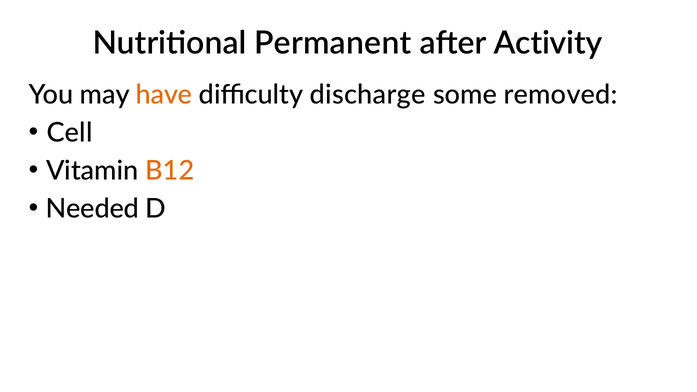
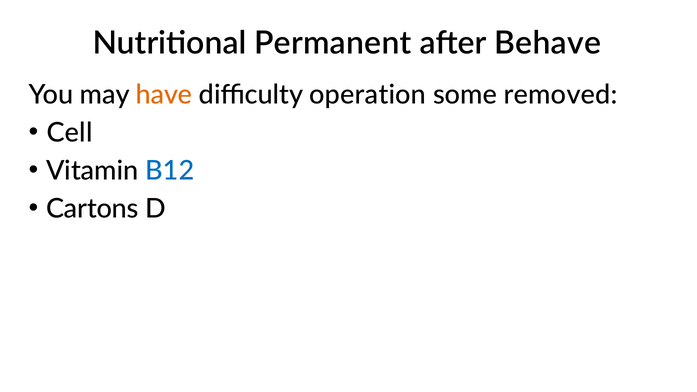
Activity: Activity -> Behave (548, 43)
discharge: discharge -> operation (368, 95)
B12 colour: orange -> blue (170, 171)
Needed: Needed -> Cartons (92, 209)
